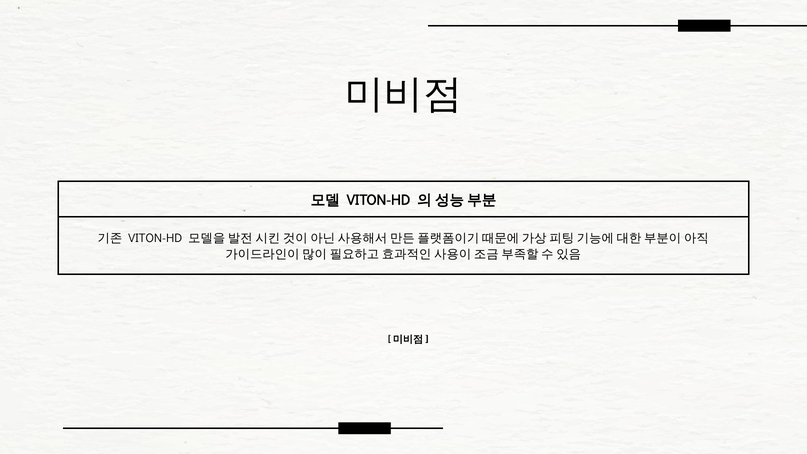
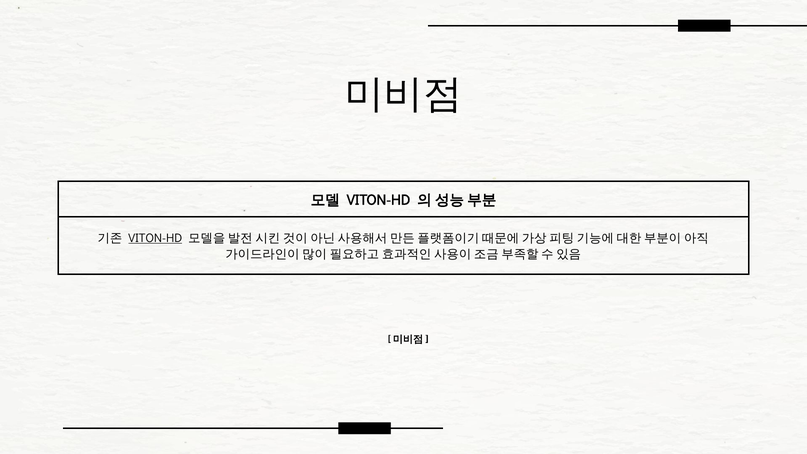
VITON-HD underline: none -> present (155, 238)
